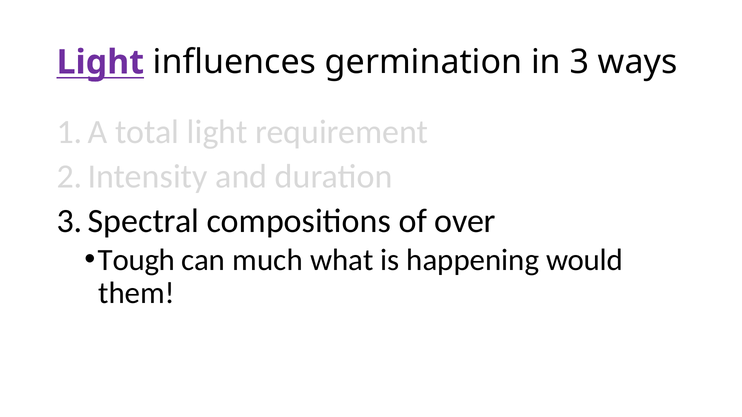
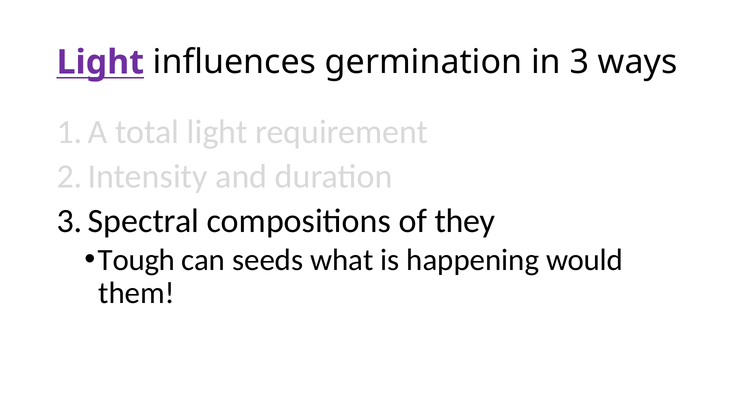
over: over -> they (465, 221)
much: much -> seeds (268, 260)
